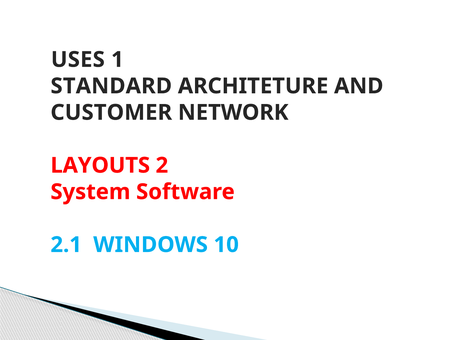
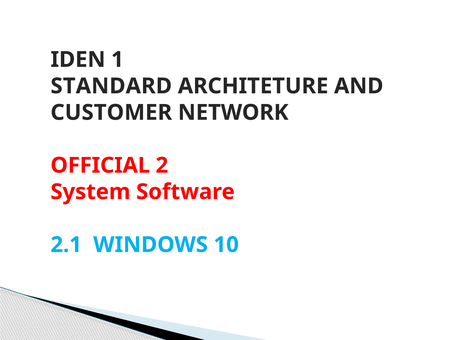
USES: USES -> IDEN (78, 60)
LAYOUTS: LAYOUTS -> OFFICIAL (100, 165)
